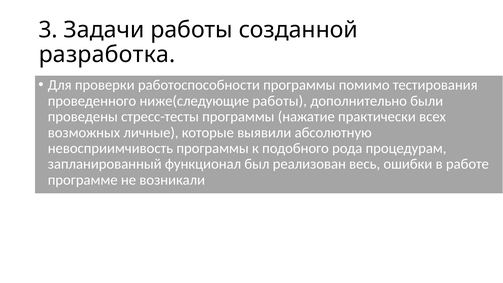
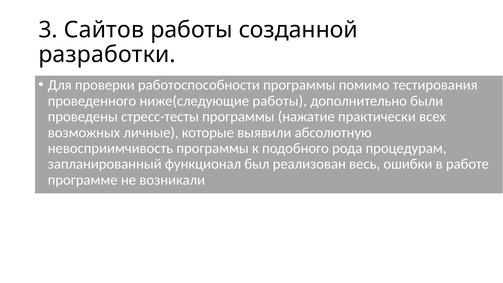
Задачи: Задачи -> Сайтов (104, 30)
разработка: разработка -> разработки (107, 55)
